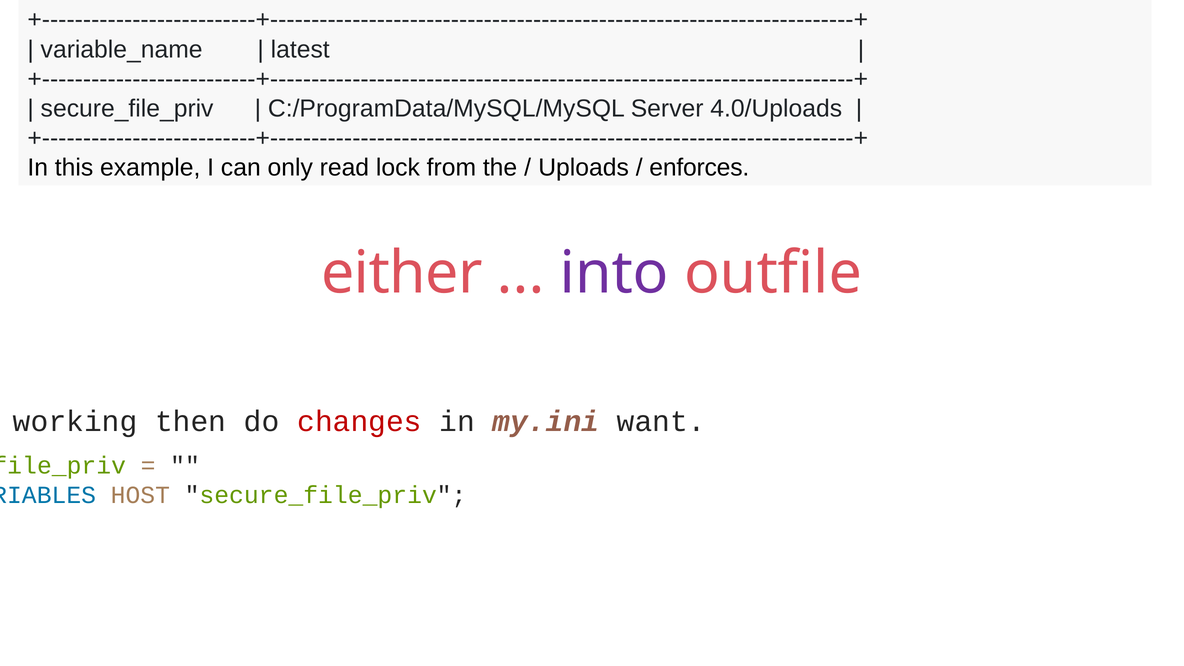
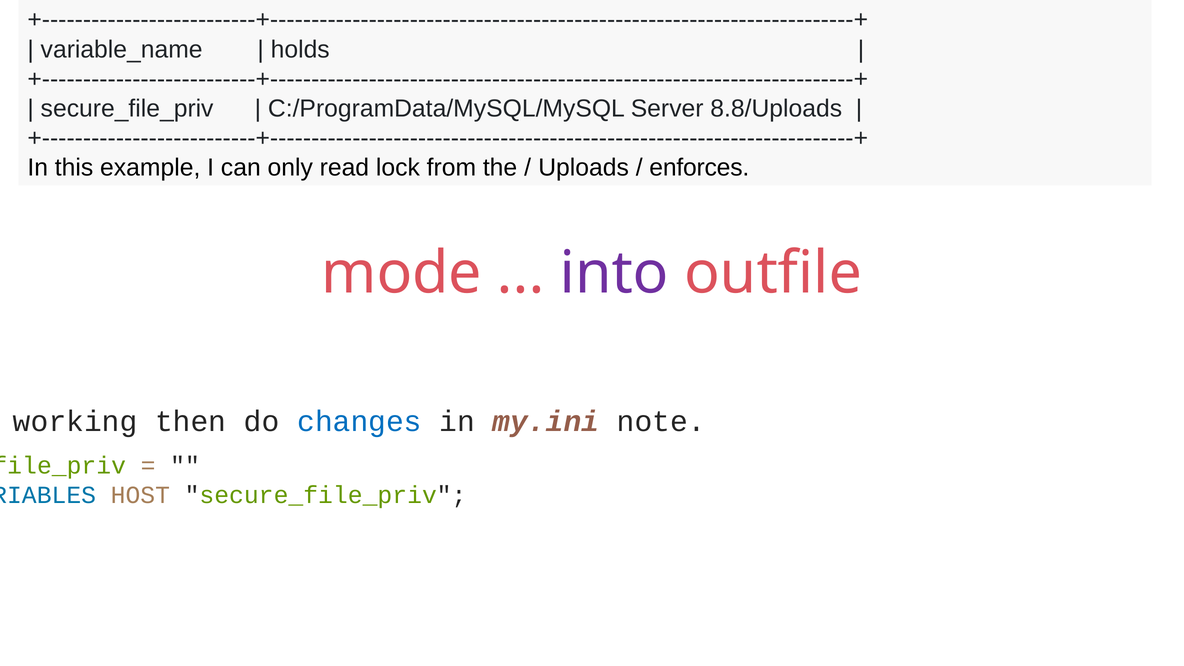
latest: latest -> holds (300, 49)
4.0/Uploads: 4.0/Uploads -> 8.8/Uploads (776, 109)
either: either -> mode (402, 273)
changes colour: red -> blue (359, 422)
want: want -> note (661, 422)
